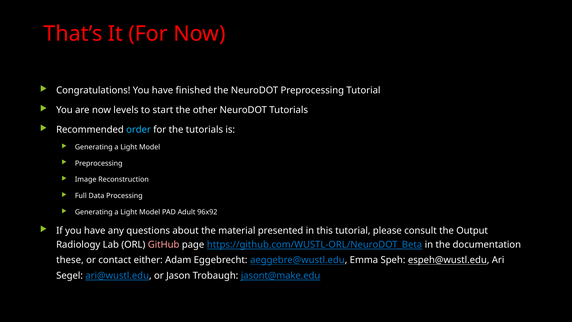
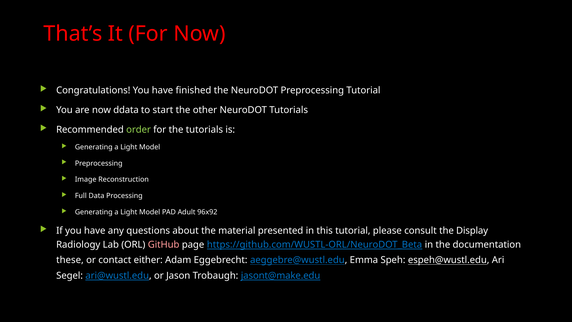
levels: levels -> ddata (126, 110)
order colour: light blue -> light green (139, 129)
Output: Output -> Display (472, 230)
